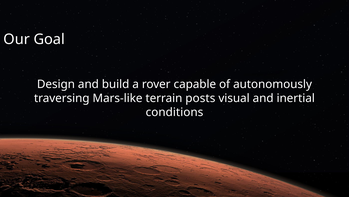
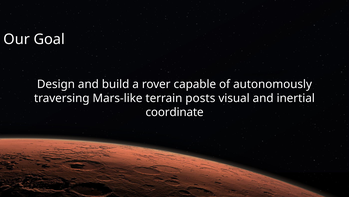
conditions: conditions -> coordinate (175, 112)
